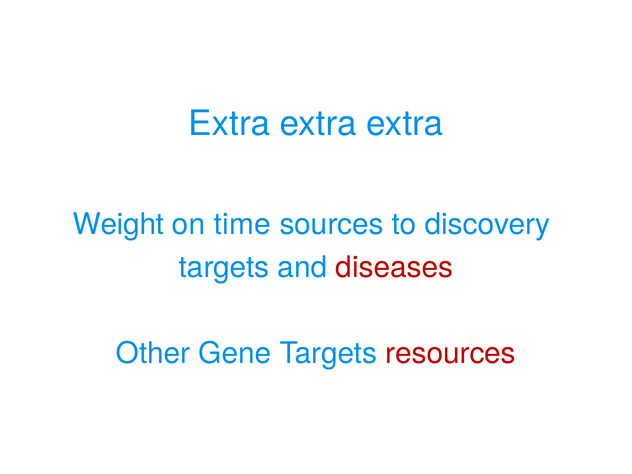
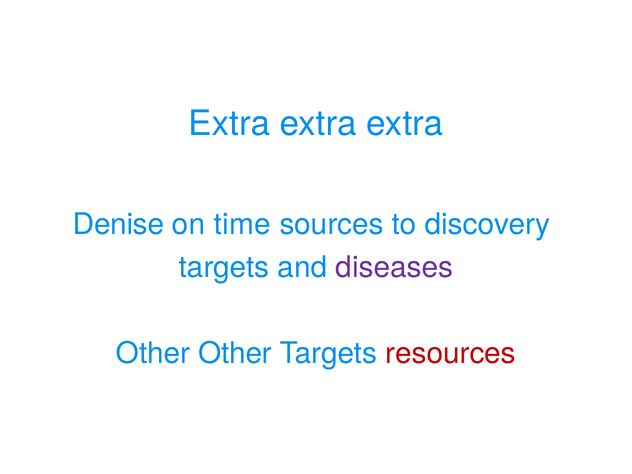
Weight: Weight -> Denise (118, 225)
diseases colour: red -> purple (394, 267)
Other Gene: Gene -> Other (235, 353)
